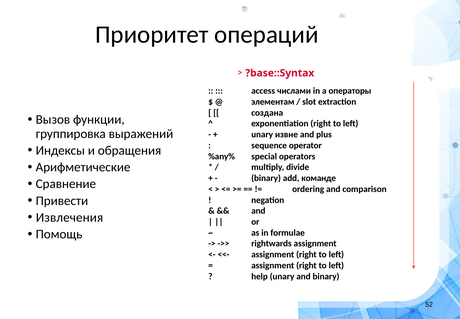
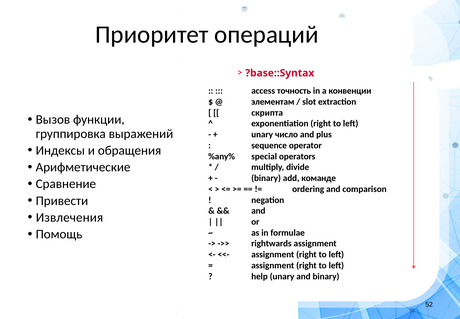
числами: числами -> точность (294, 91)
операторы: операторы -> конвенции (350, 91)
создана: создана -> скрипта (267, 113)
извне: извне -> число (286, 135)
